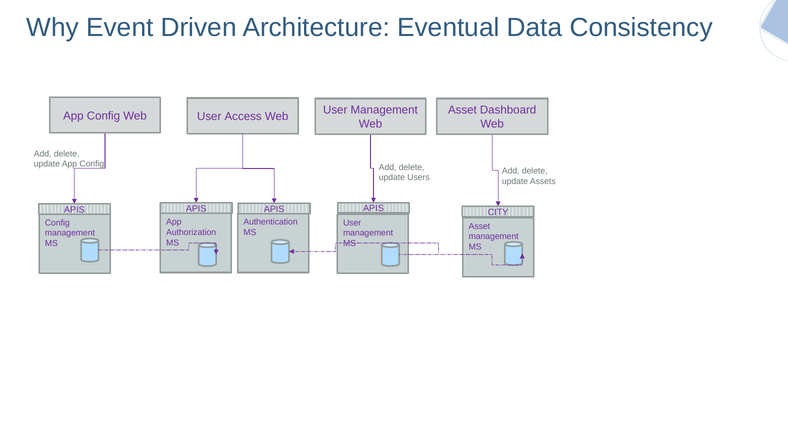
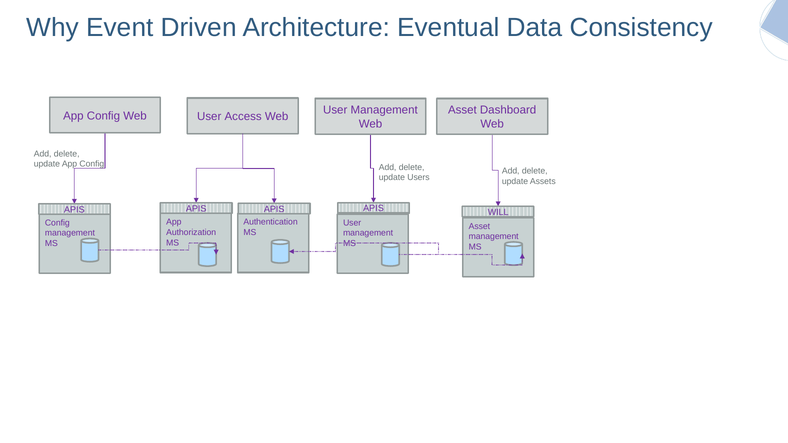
CITY: CITY -> WILL (498, 212)
